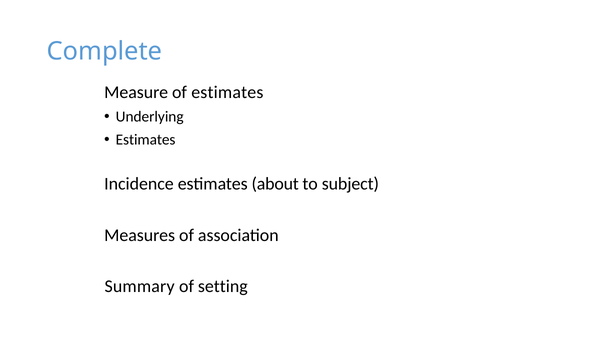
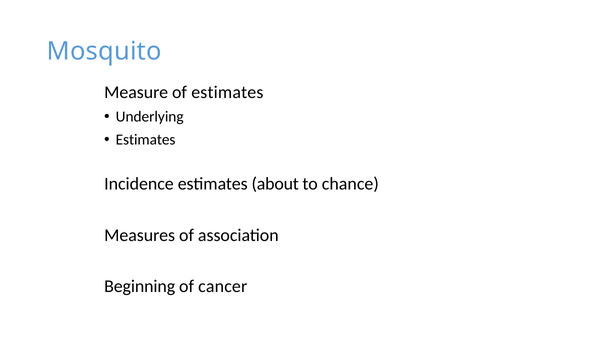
Complete: Complete -> Mosquito (104, 52)
subject: subject -> chance (350, 184)
Summary: Summary -> Beginning (140, 286)
setting: setting -> cancer (223, 286)
